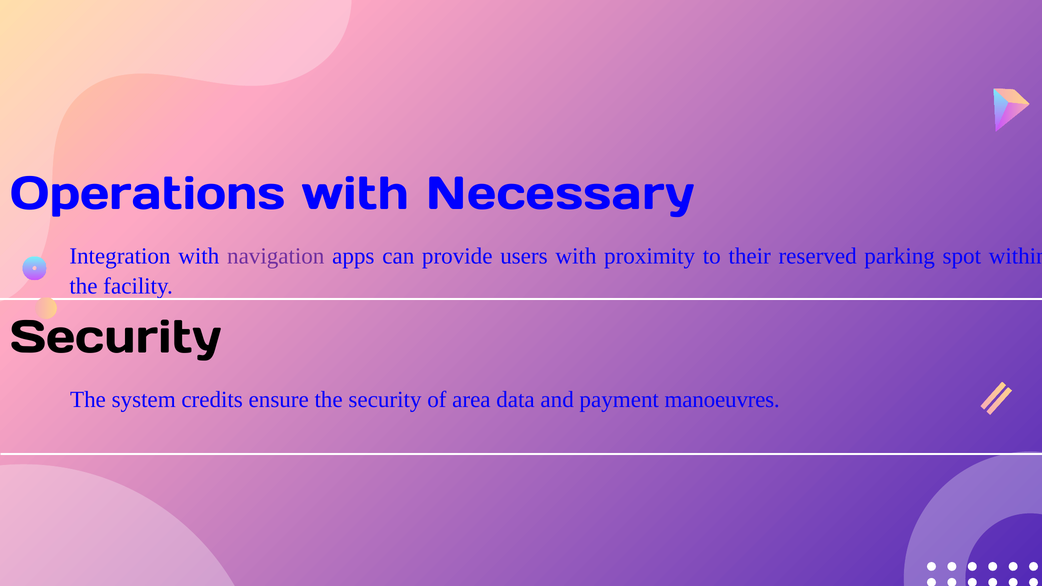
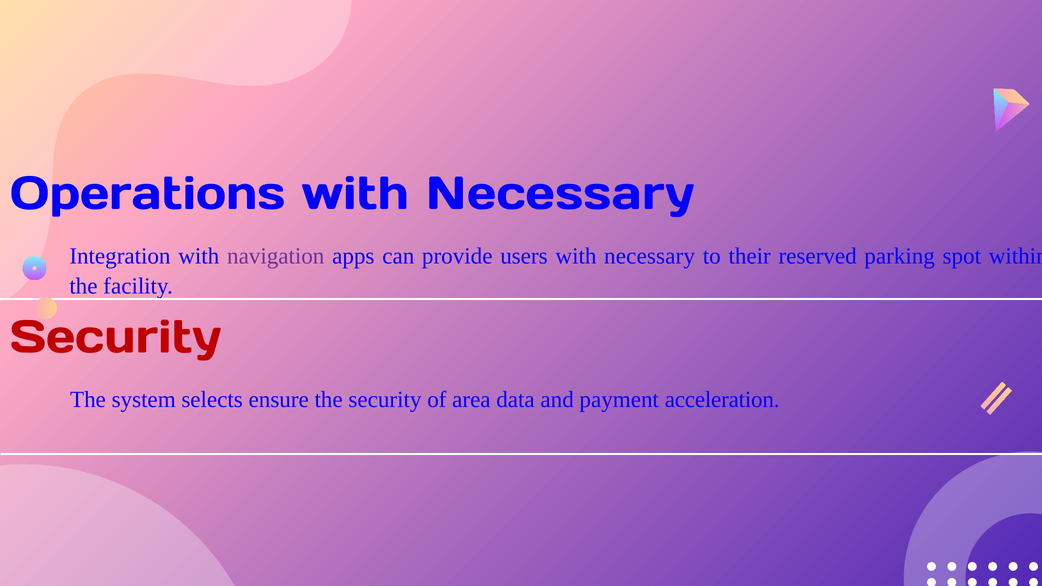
users with proximity: proximity -> necessary (650, 256)
Security colour: black -> red (116, 337)
credits: credits -> selects (212, 400)
manoeuvres: manoeuvres -> acceleration (722, 400)
